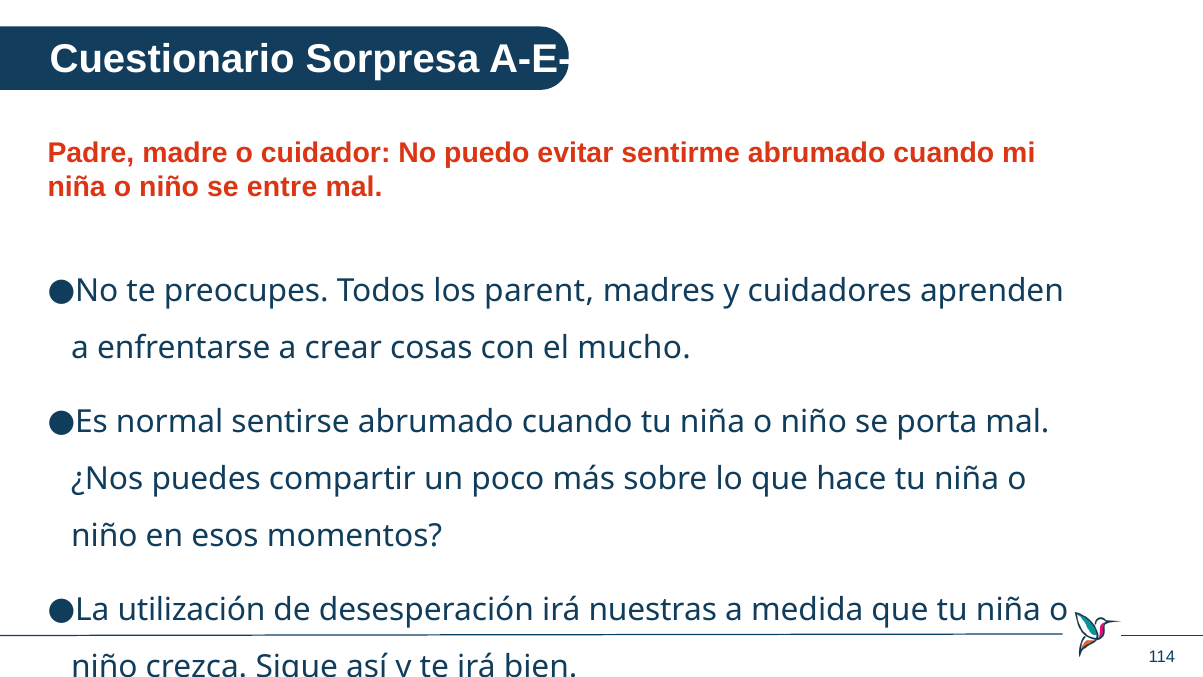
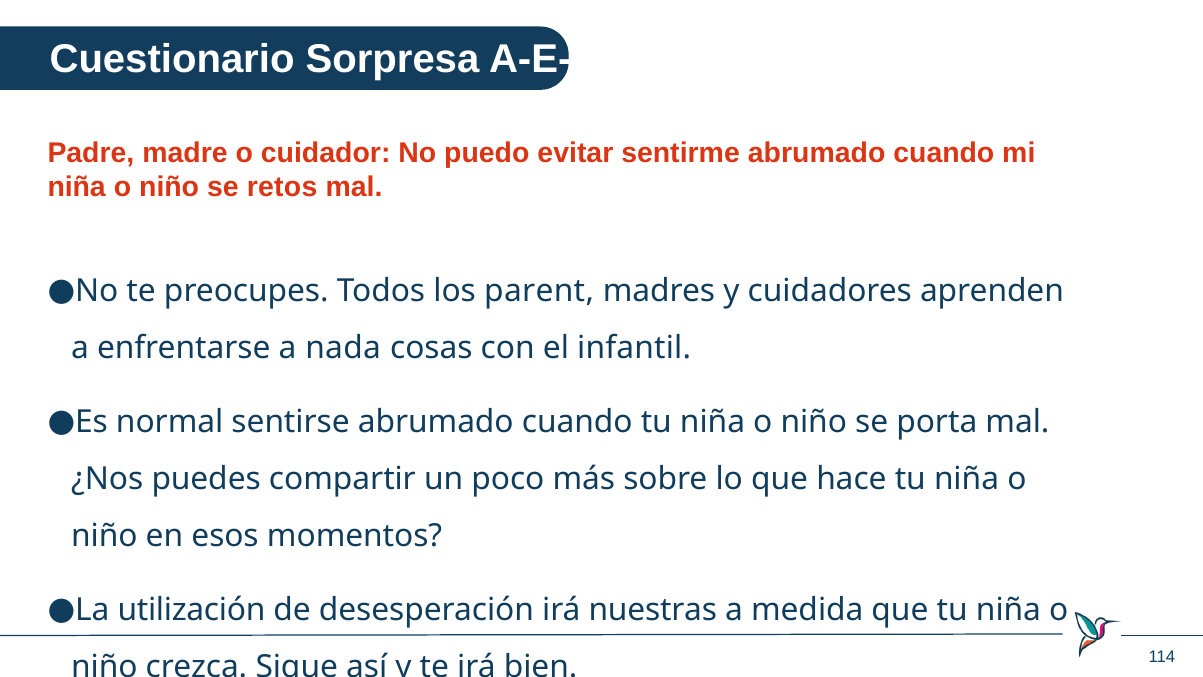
entre: entre -> retos (282, 187)
crear: crear -> nada (343, 348)
mucho: mucho -> infantil (634, 348)
